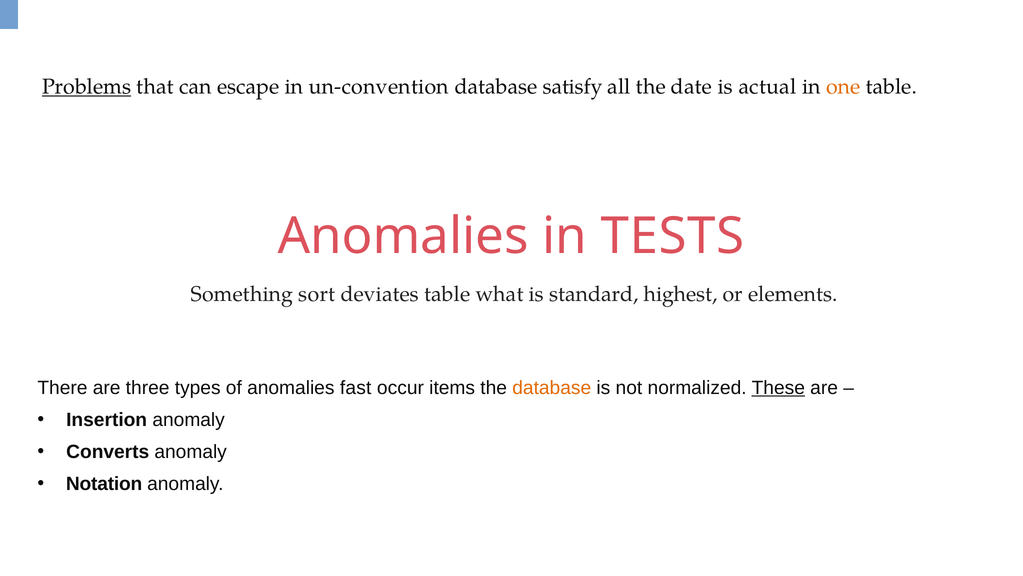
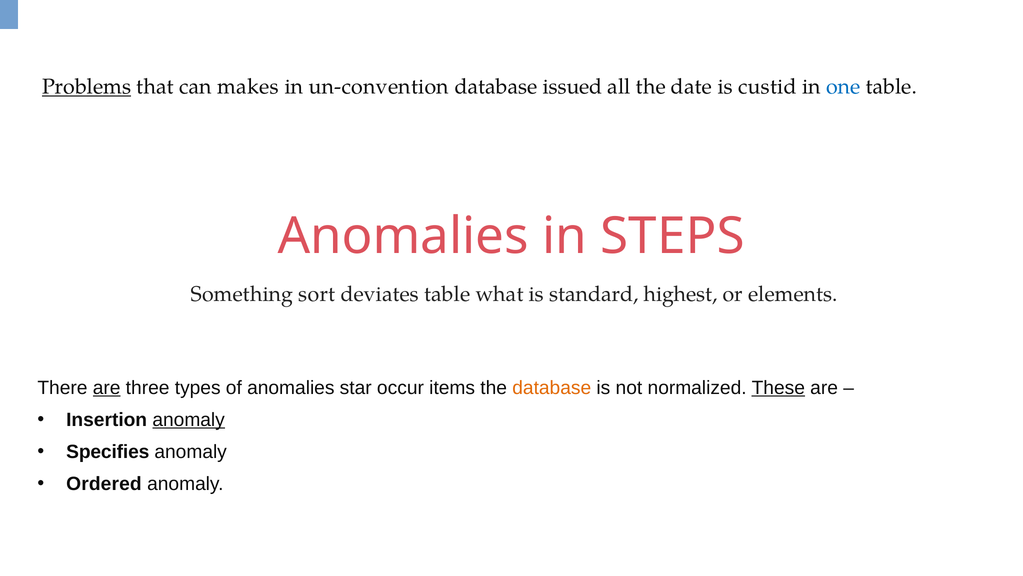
escape: escape -> makes (248, 87)
satisfy: satisfy -> issued (573, 87)
actual: actual -> custid (767, 87)
one colour: orange -> blue (843, 87)
TESTS: TESTS -> STEPS (673, 236)
are underline: none -> present (107, 387)
fast: fast -> star (356, 387)
anomaly underline: none -> present (189, 419)
Converts: Converts -> Specifies (108, 451)
Notation: Notation -> Ordered (104, 483)
